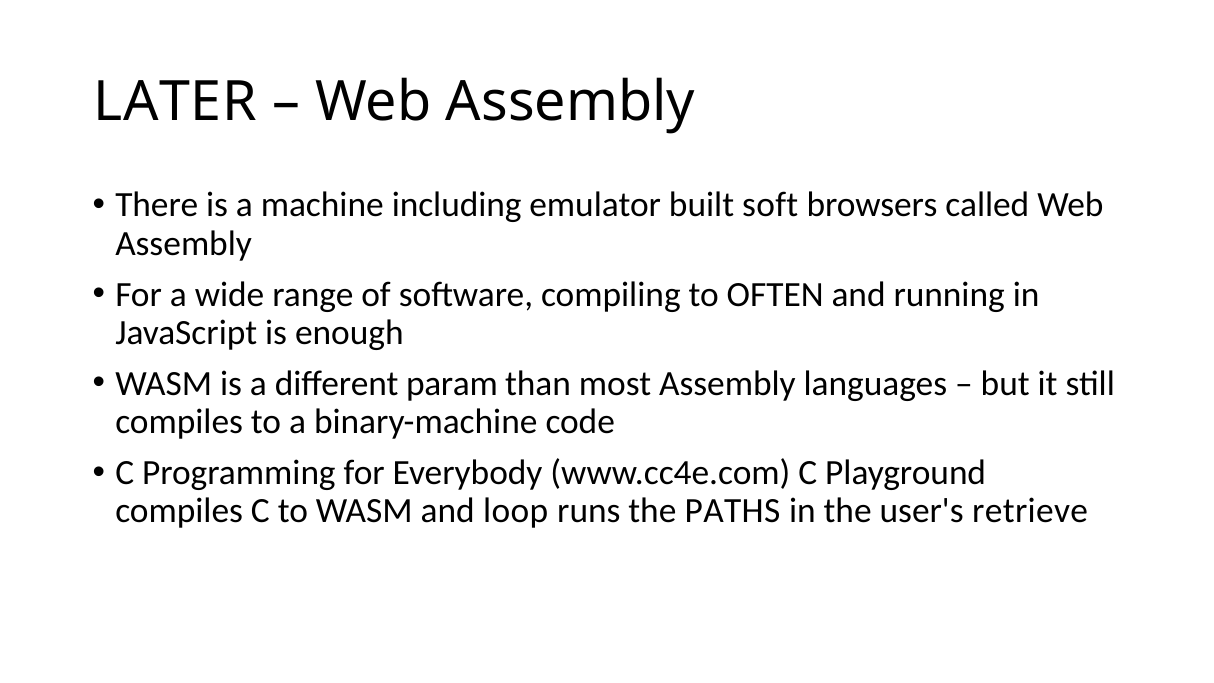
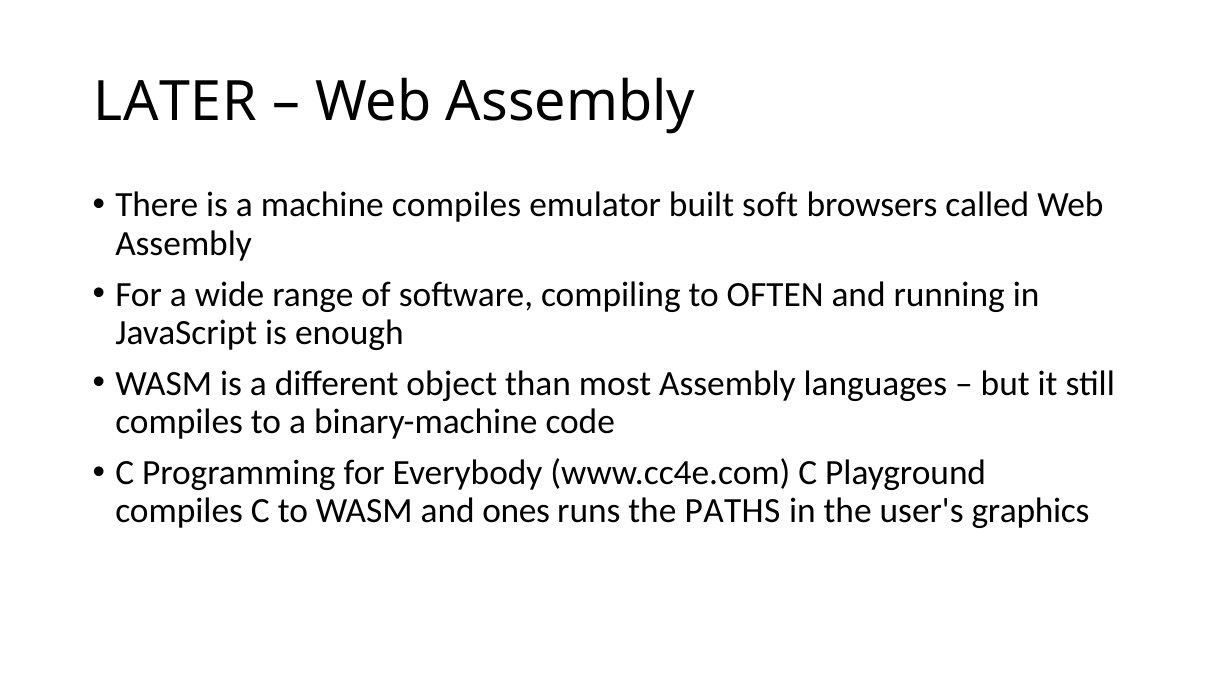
machine including: including -> compiles (457, 205)
param: param -> object (452, 384)
loop: loop -> ones (516, 511)
retrieve: retrieve -> graphics (1030, 511)
